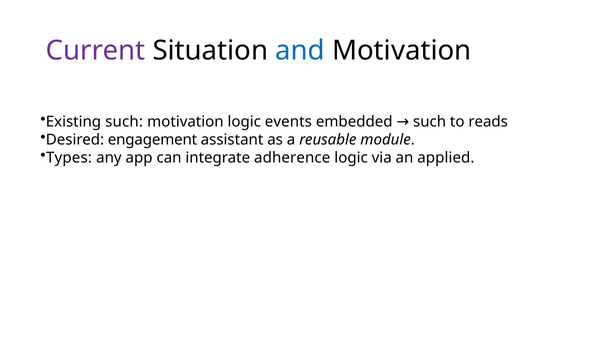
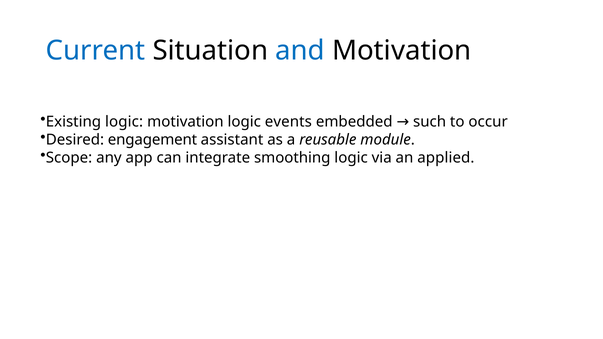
Current colour: purple -> blue (96, 51)
Existing such: such -> logic (124, 122)
reads: reads -> occur (488, 122)
Types: Types -> Scope (69, 158)
adherence: adherence -> smoothing (292, 158)
